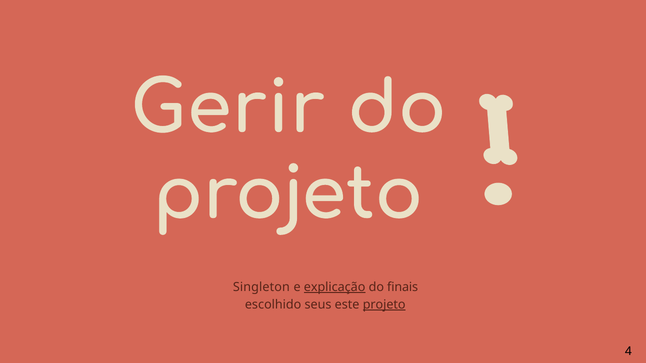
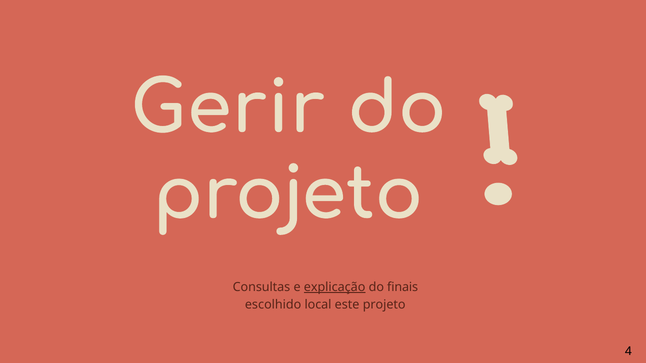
Singleton: Singleton -> Consultas (261, 288)
seus: seus -> local (318, 305)
projeto underline: present -> none (384, 305)
